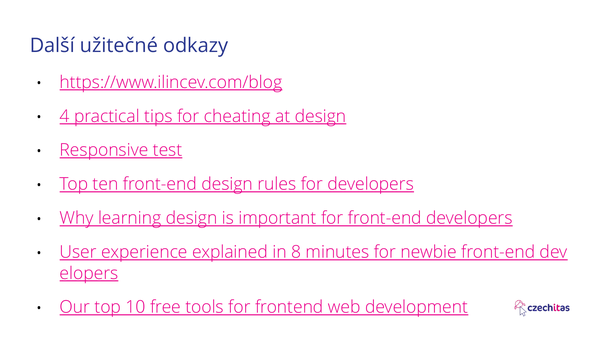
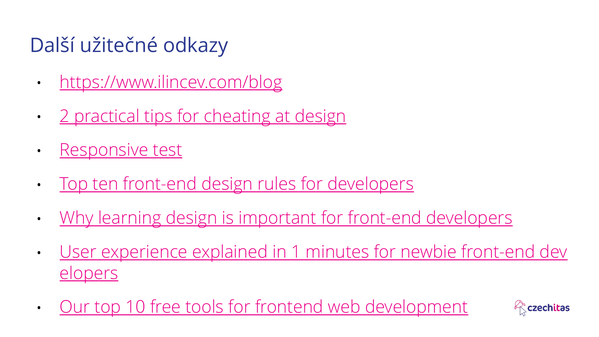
4: 4 -> 2 (65, 116)
8: 8 -> 1 (296, 252)
